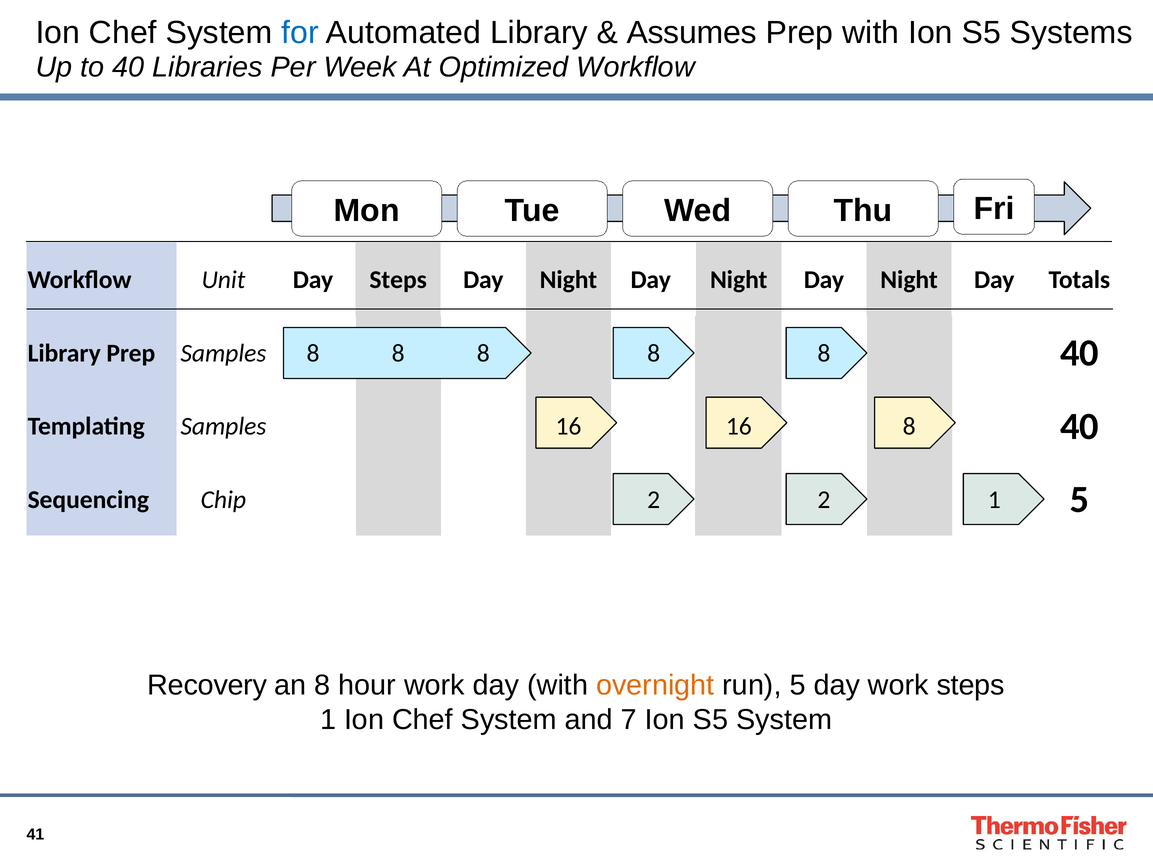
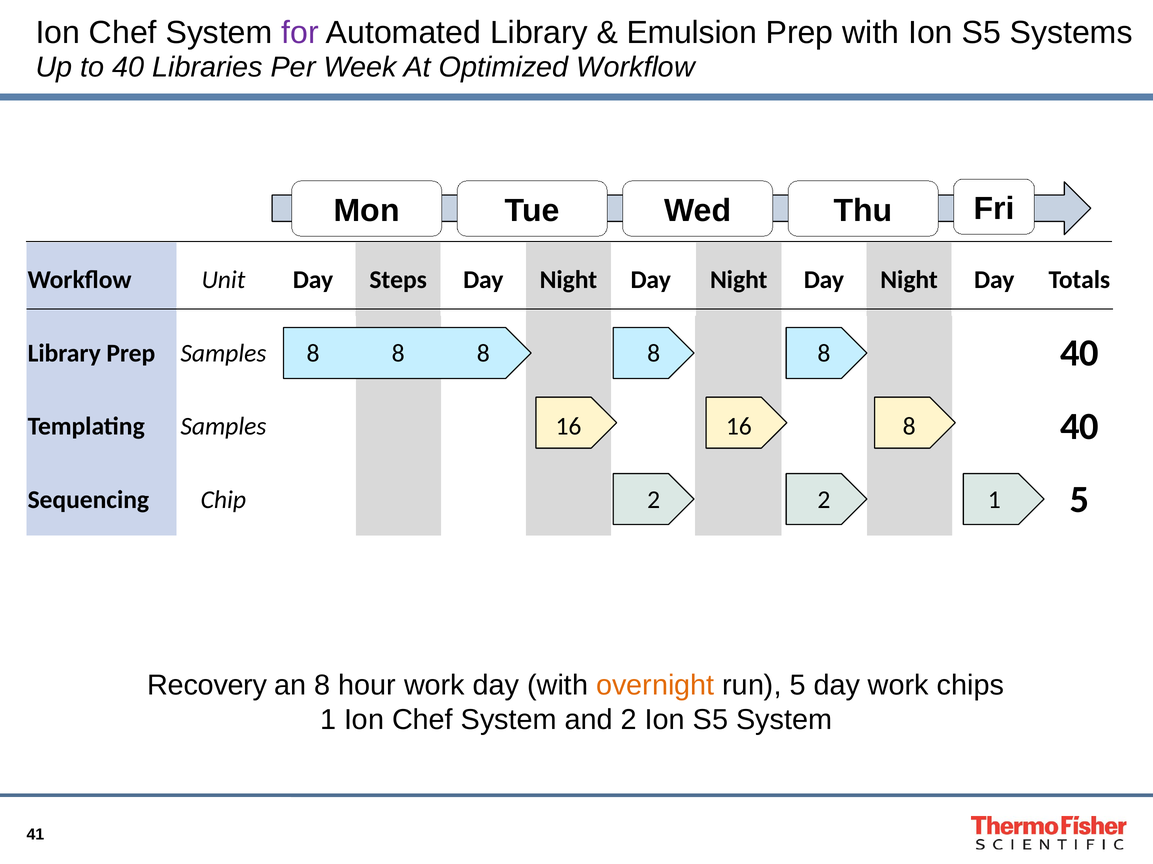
for colour: blue -> purple (300, 33)
Assumes: Assumes -> Emulsion (692, 33)
work steps: steps -> chips (970, 686)
and 7: 7 -> 2 (629, 720)
